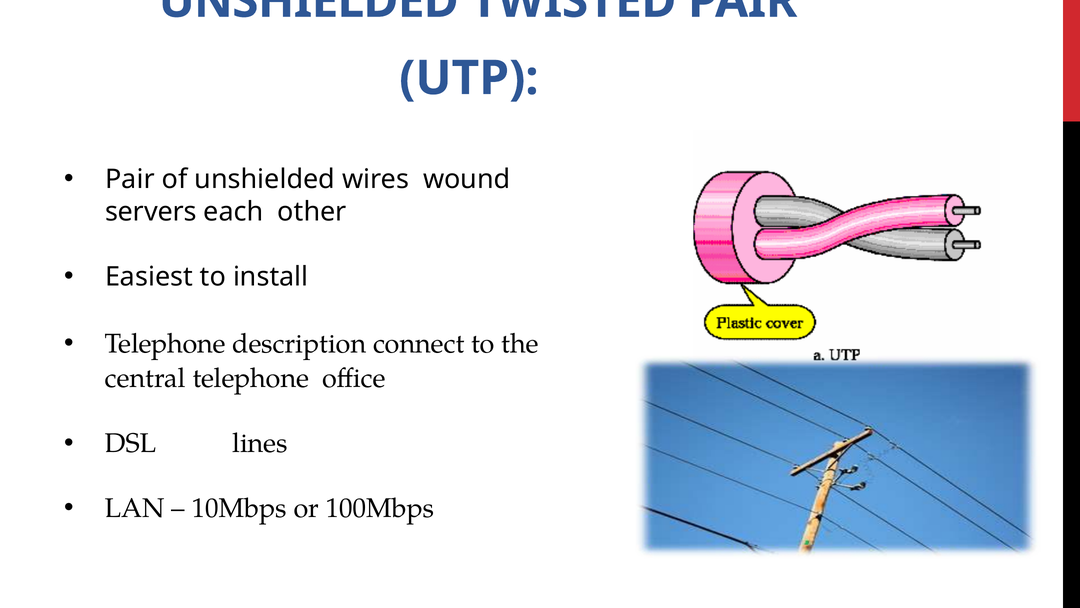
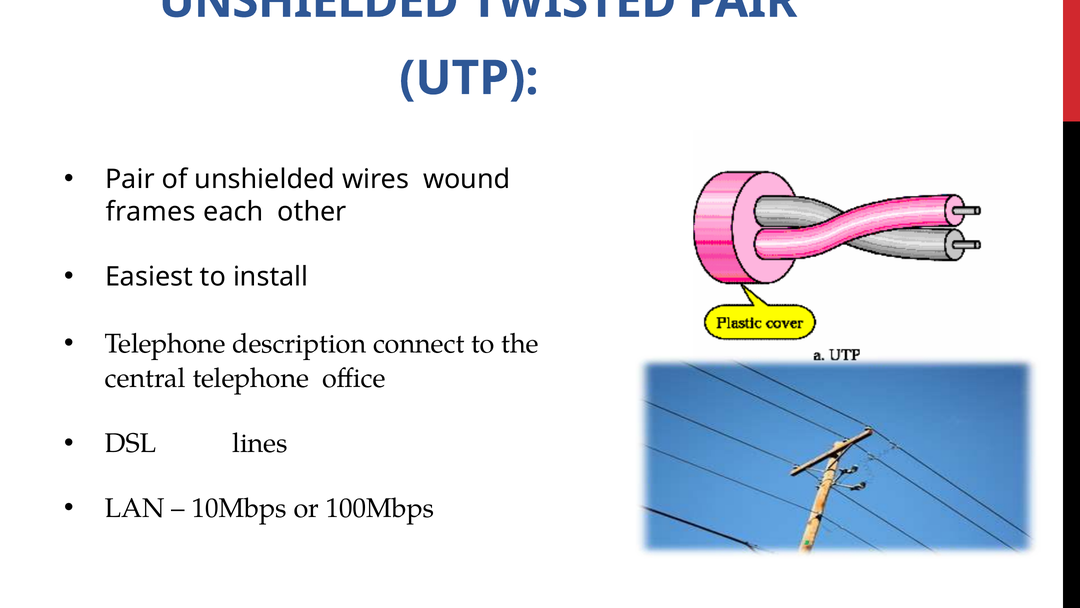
servers: servers -> frames (151, 212)
